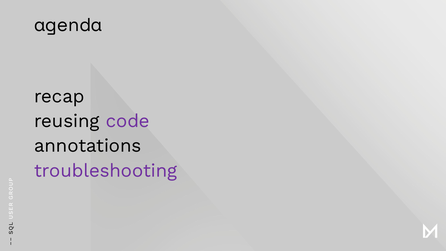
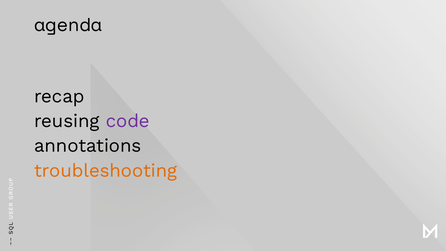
troubleshooting colour: purple -> orange (106, 170)
